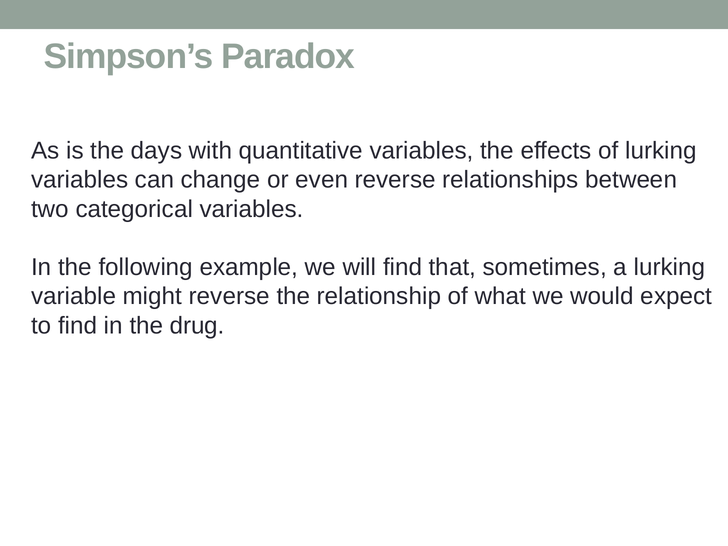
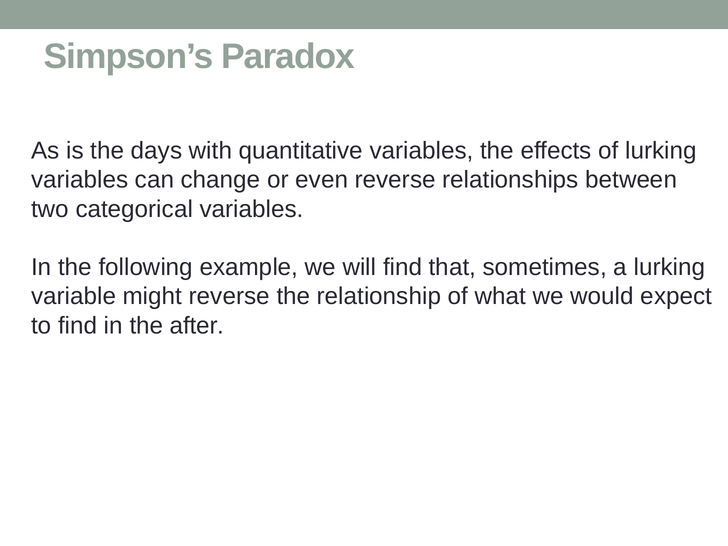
drug: drug -> after (197, 326)
